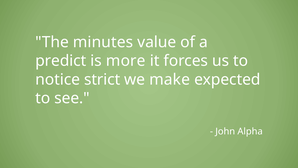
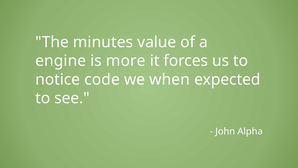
predict: predict -> engine (61, 61)
strict: strict -> code (102, 79)
make: make -> when (170, 79)
